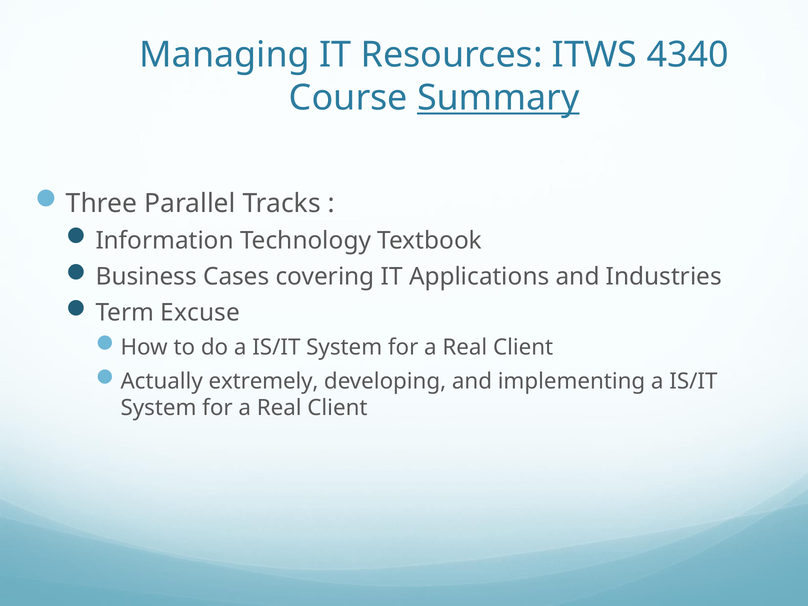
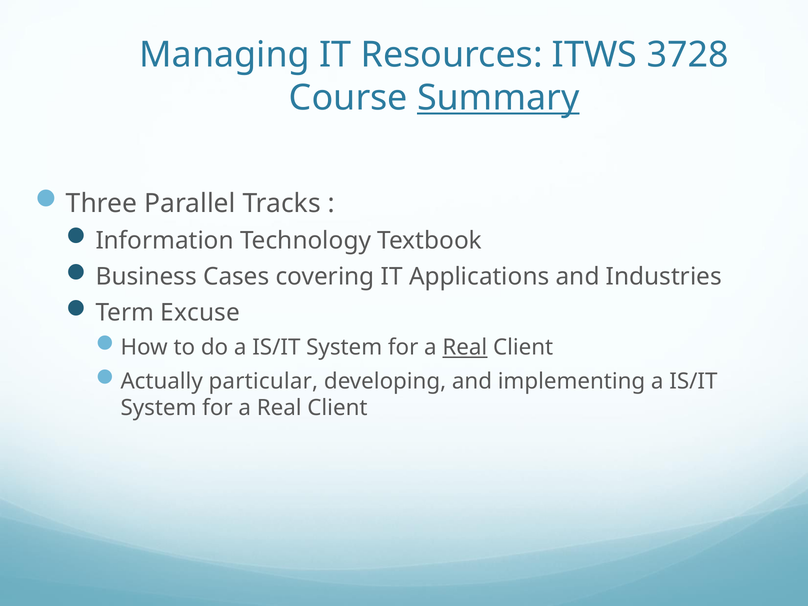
4340: 4340 -> 3728 (688, 55)
Real underline: none -> present (465, 348)
extremely: extremely -> particular (263, 381)
